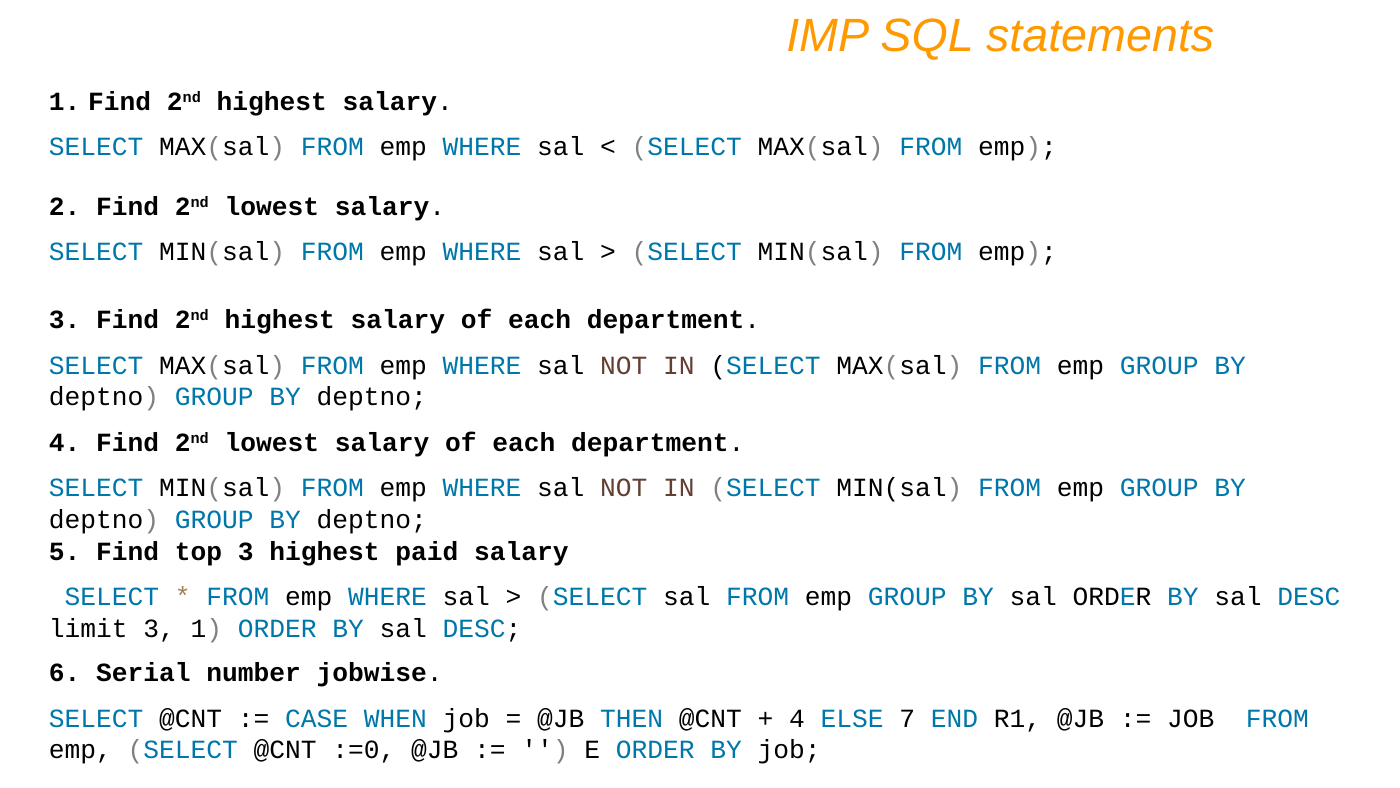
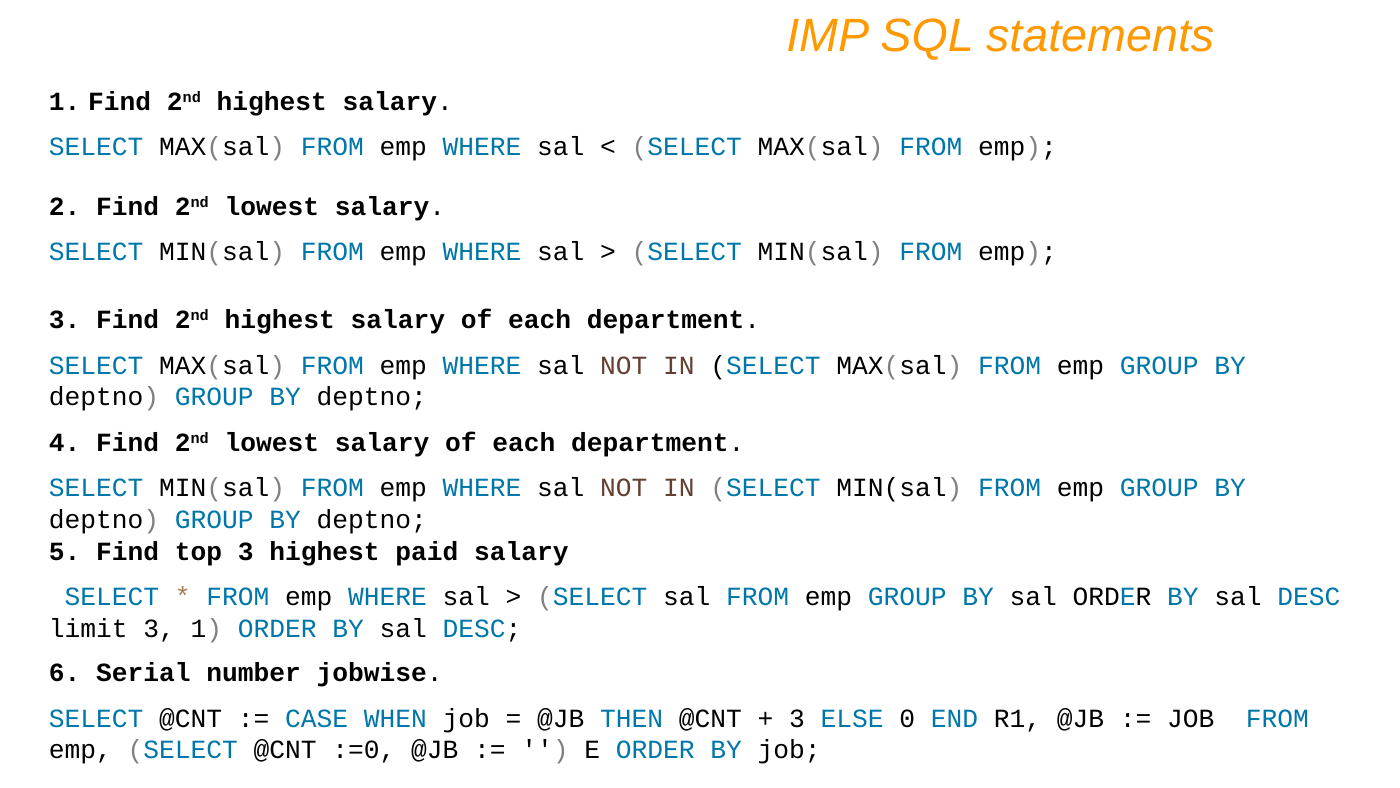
4: 4 -> 3 (797, 718)
7: 7 -> 0 (907, 718)
